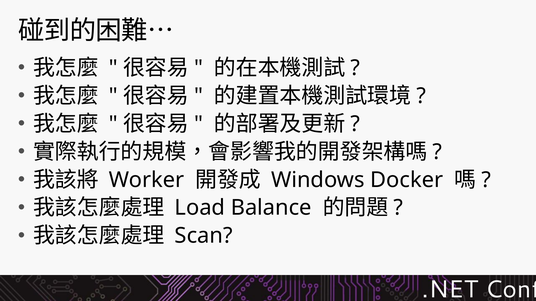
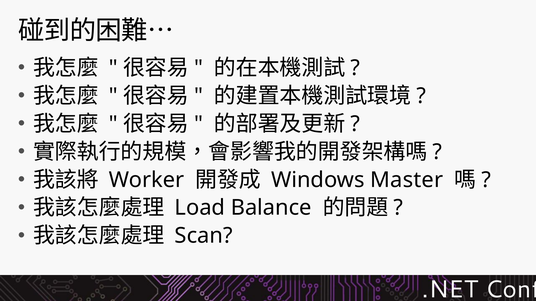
Docker: Docker -> Master (407, 180)
